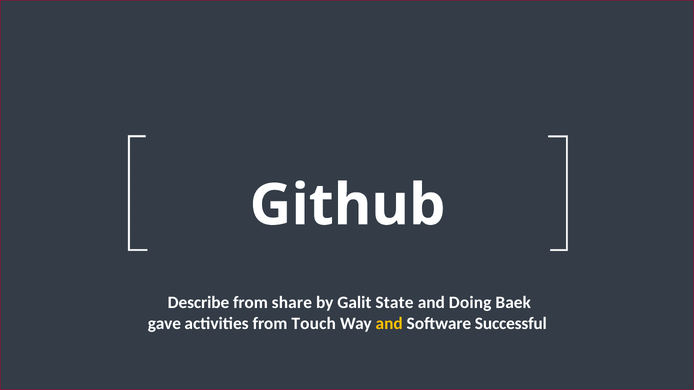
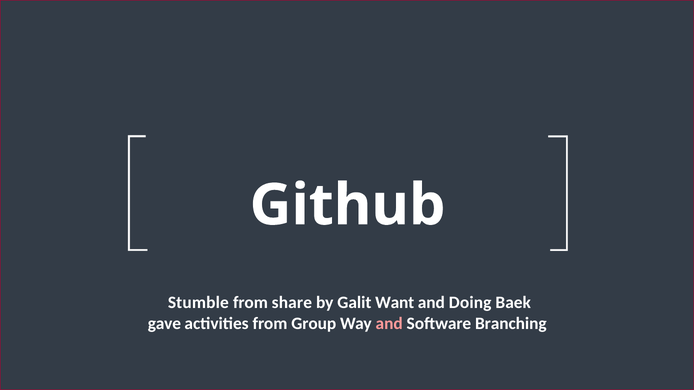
Describe: Describe -> Stumble (198, 303)
State: State -> Want (395, 303)
Touch: Touch -> Group (314, 324)
and colour: yellow -> pink (389, 324)
Successful: Successful -> Branching (511, 324)
